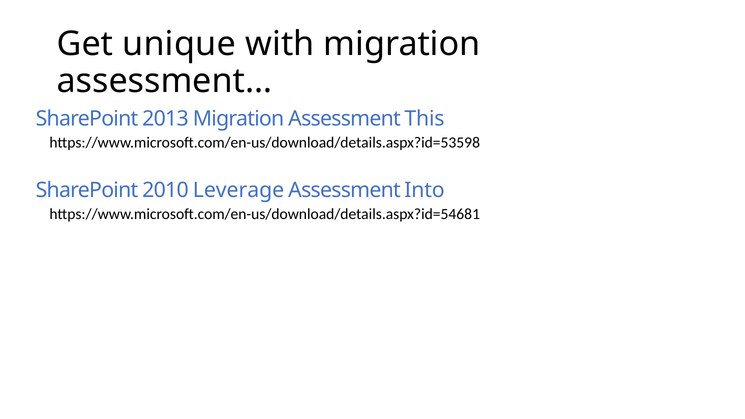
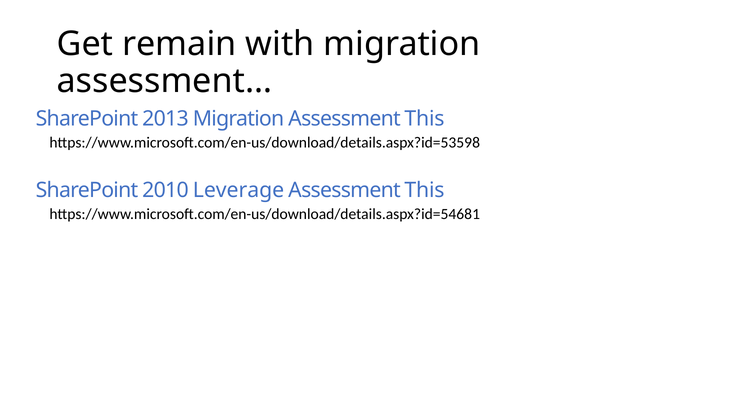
unique: unique -> remain (179, 44)
Into: Into -> This (425, 190)
